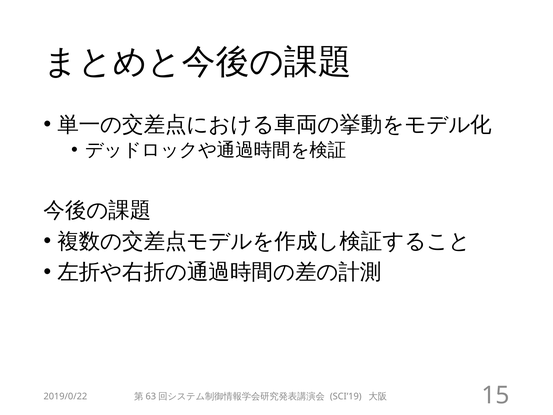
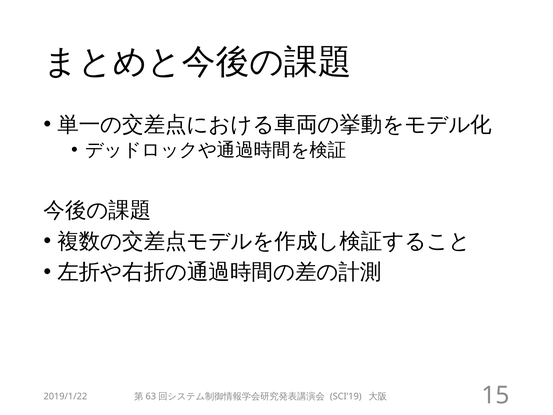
2019/0/22: 2019/0/22 -> 2019/1/22 (65, 396)
